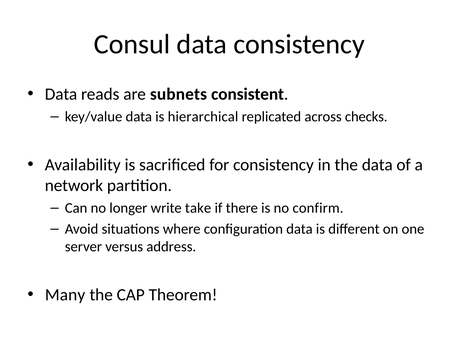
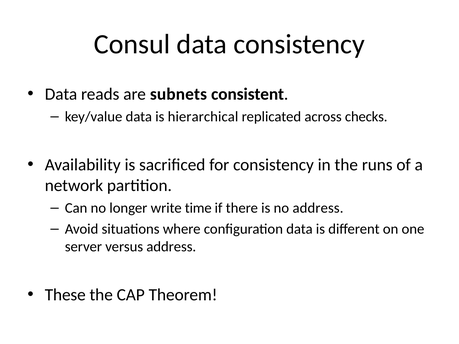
the data: data -> runs (377, 165)
take: take -> time (198, 208)
no confirm: confirm -> address (318, 208)
Many: Many -> These (65, 295)
